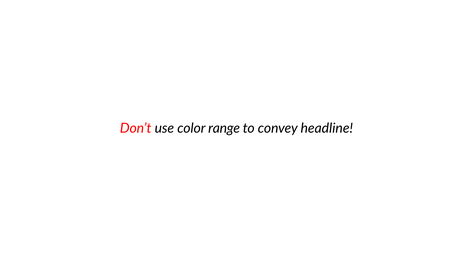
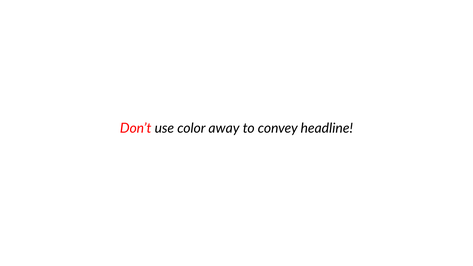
range: range -> away (224, 128)
